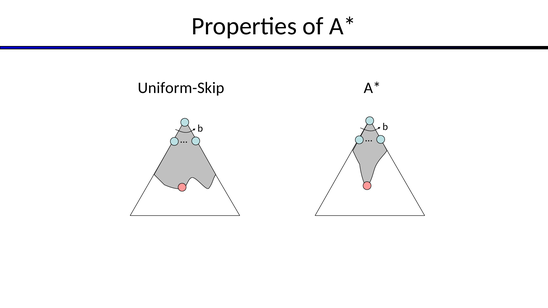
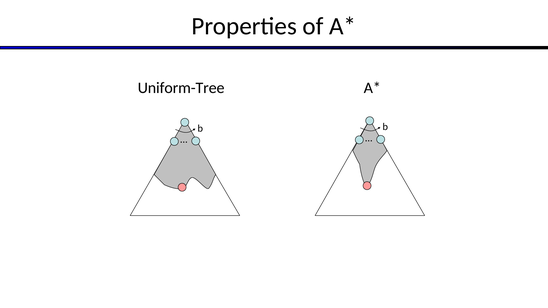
Uniform-Skip: Uniform-Skip -> Uniform-Tree (181, 88)
